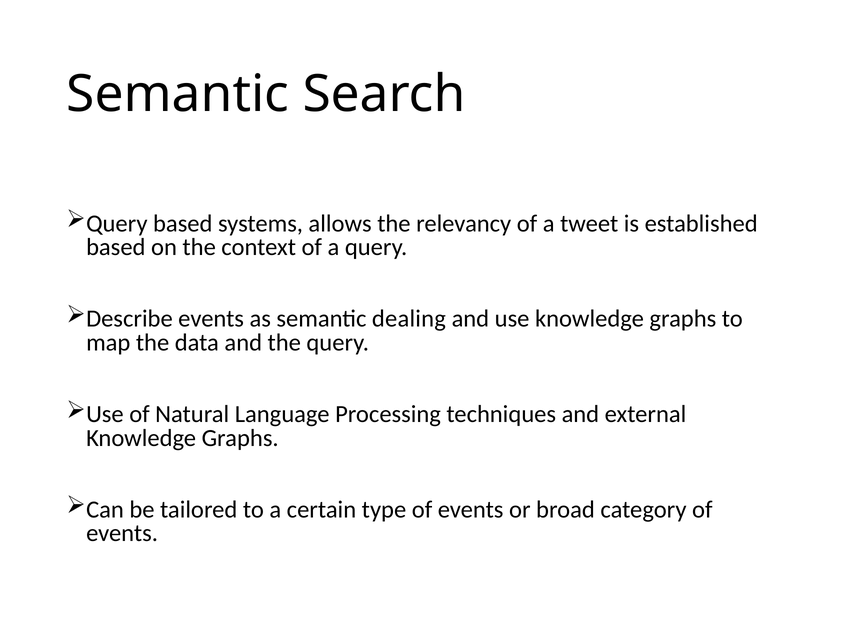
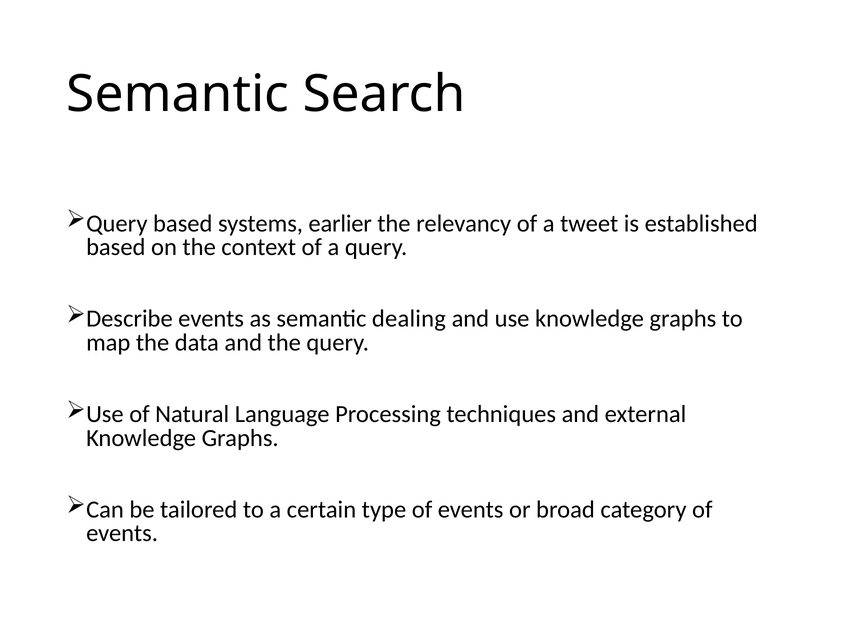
allows: allows -> earlier (340, 224)
